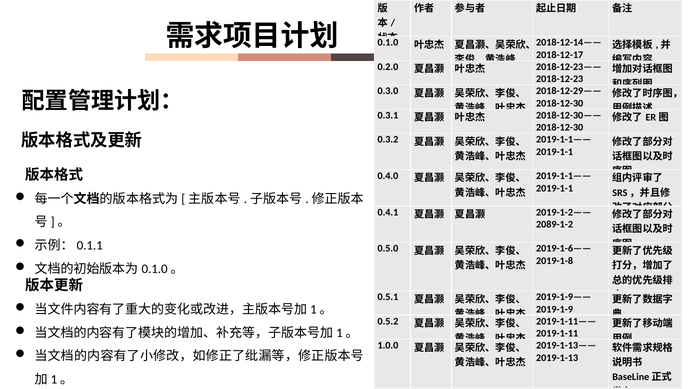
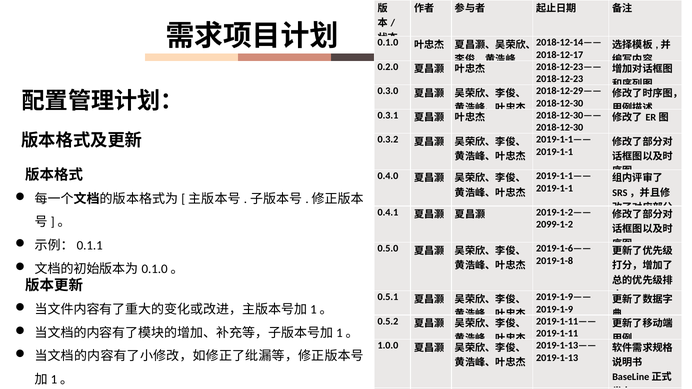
2089-1-2: 2089-1-2 -> 2099-1-2 (555, 225)
